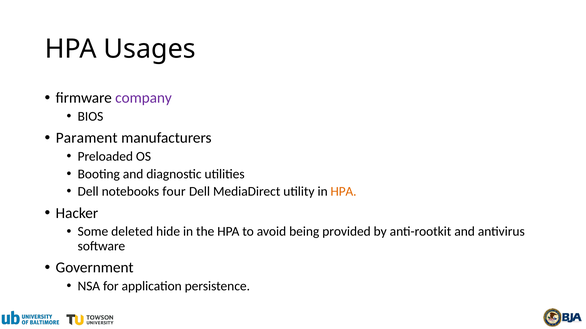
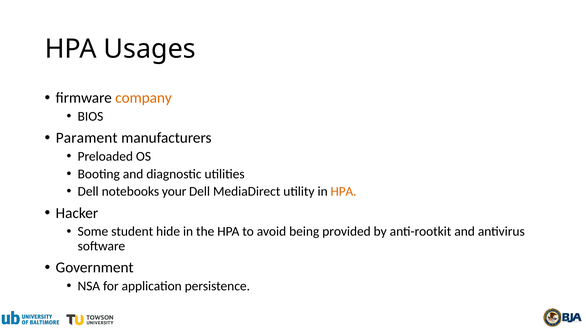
company colour: purple -> orange (144, 98)
four: four -> your (174, 192)
deleted: deleted -> student (132, 232)
